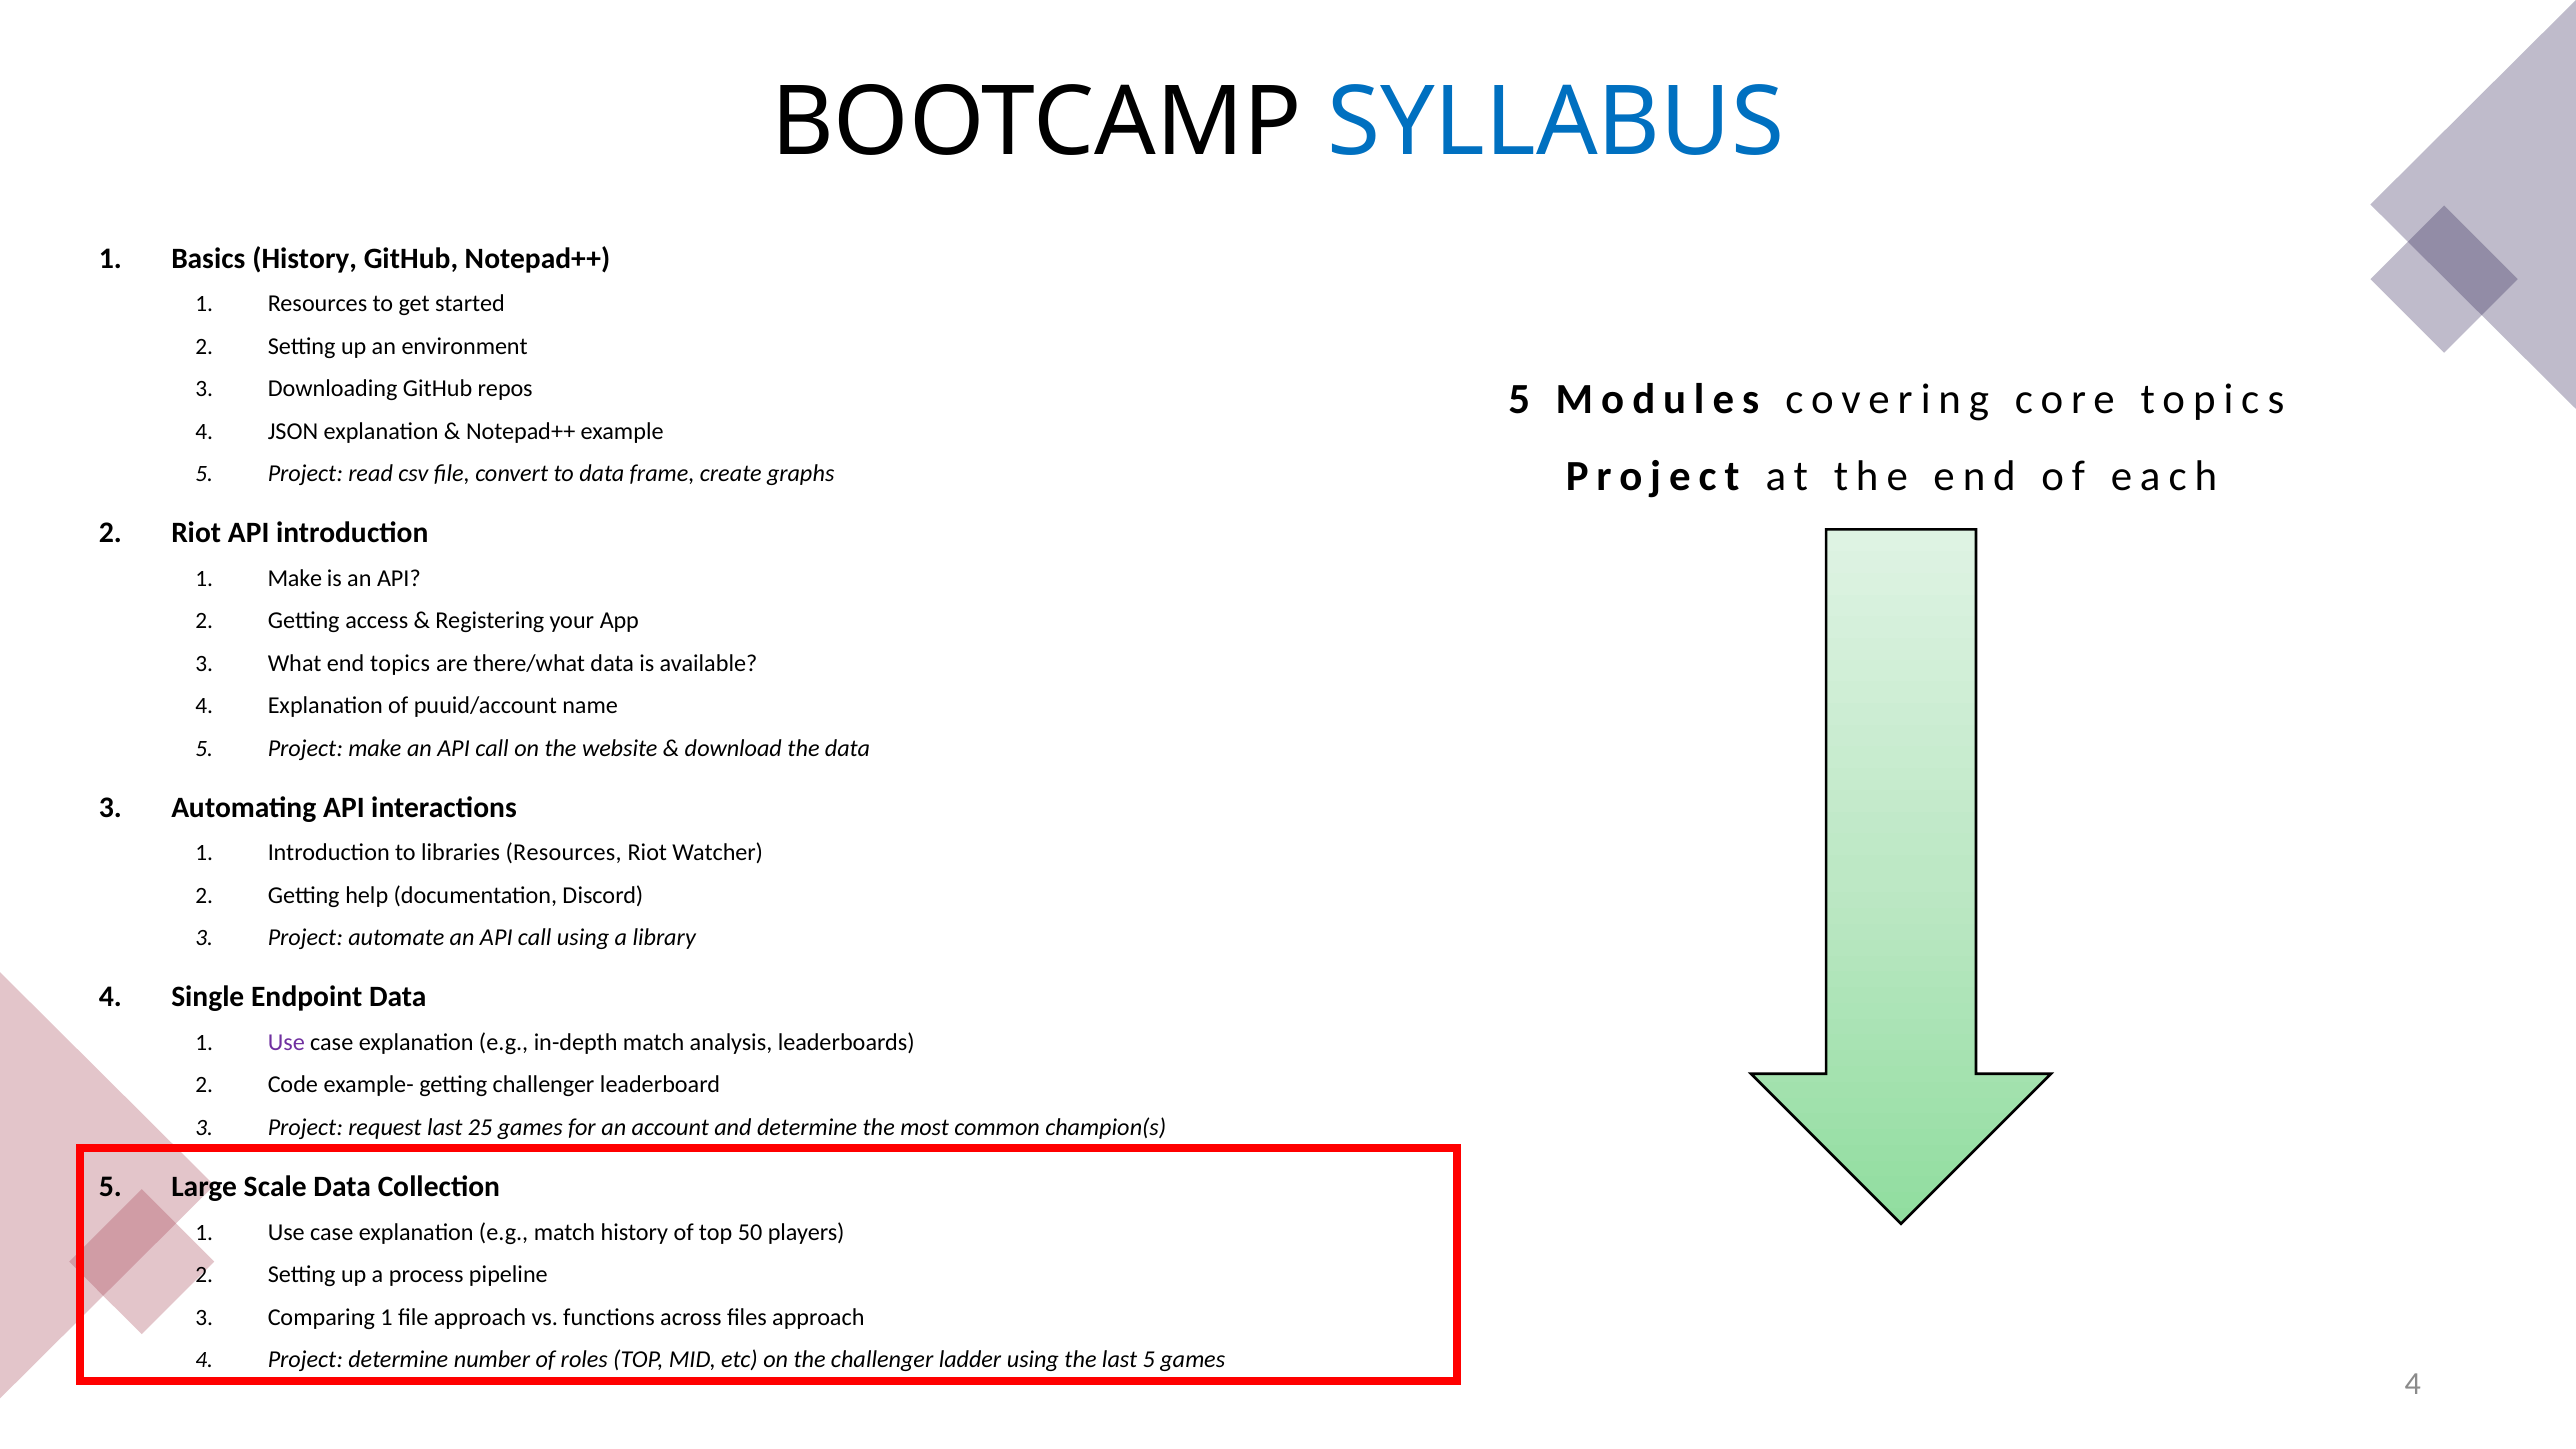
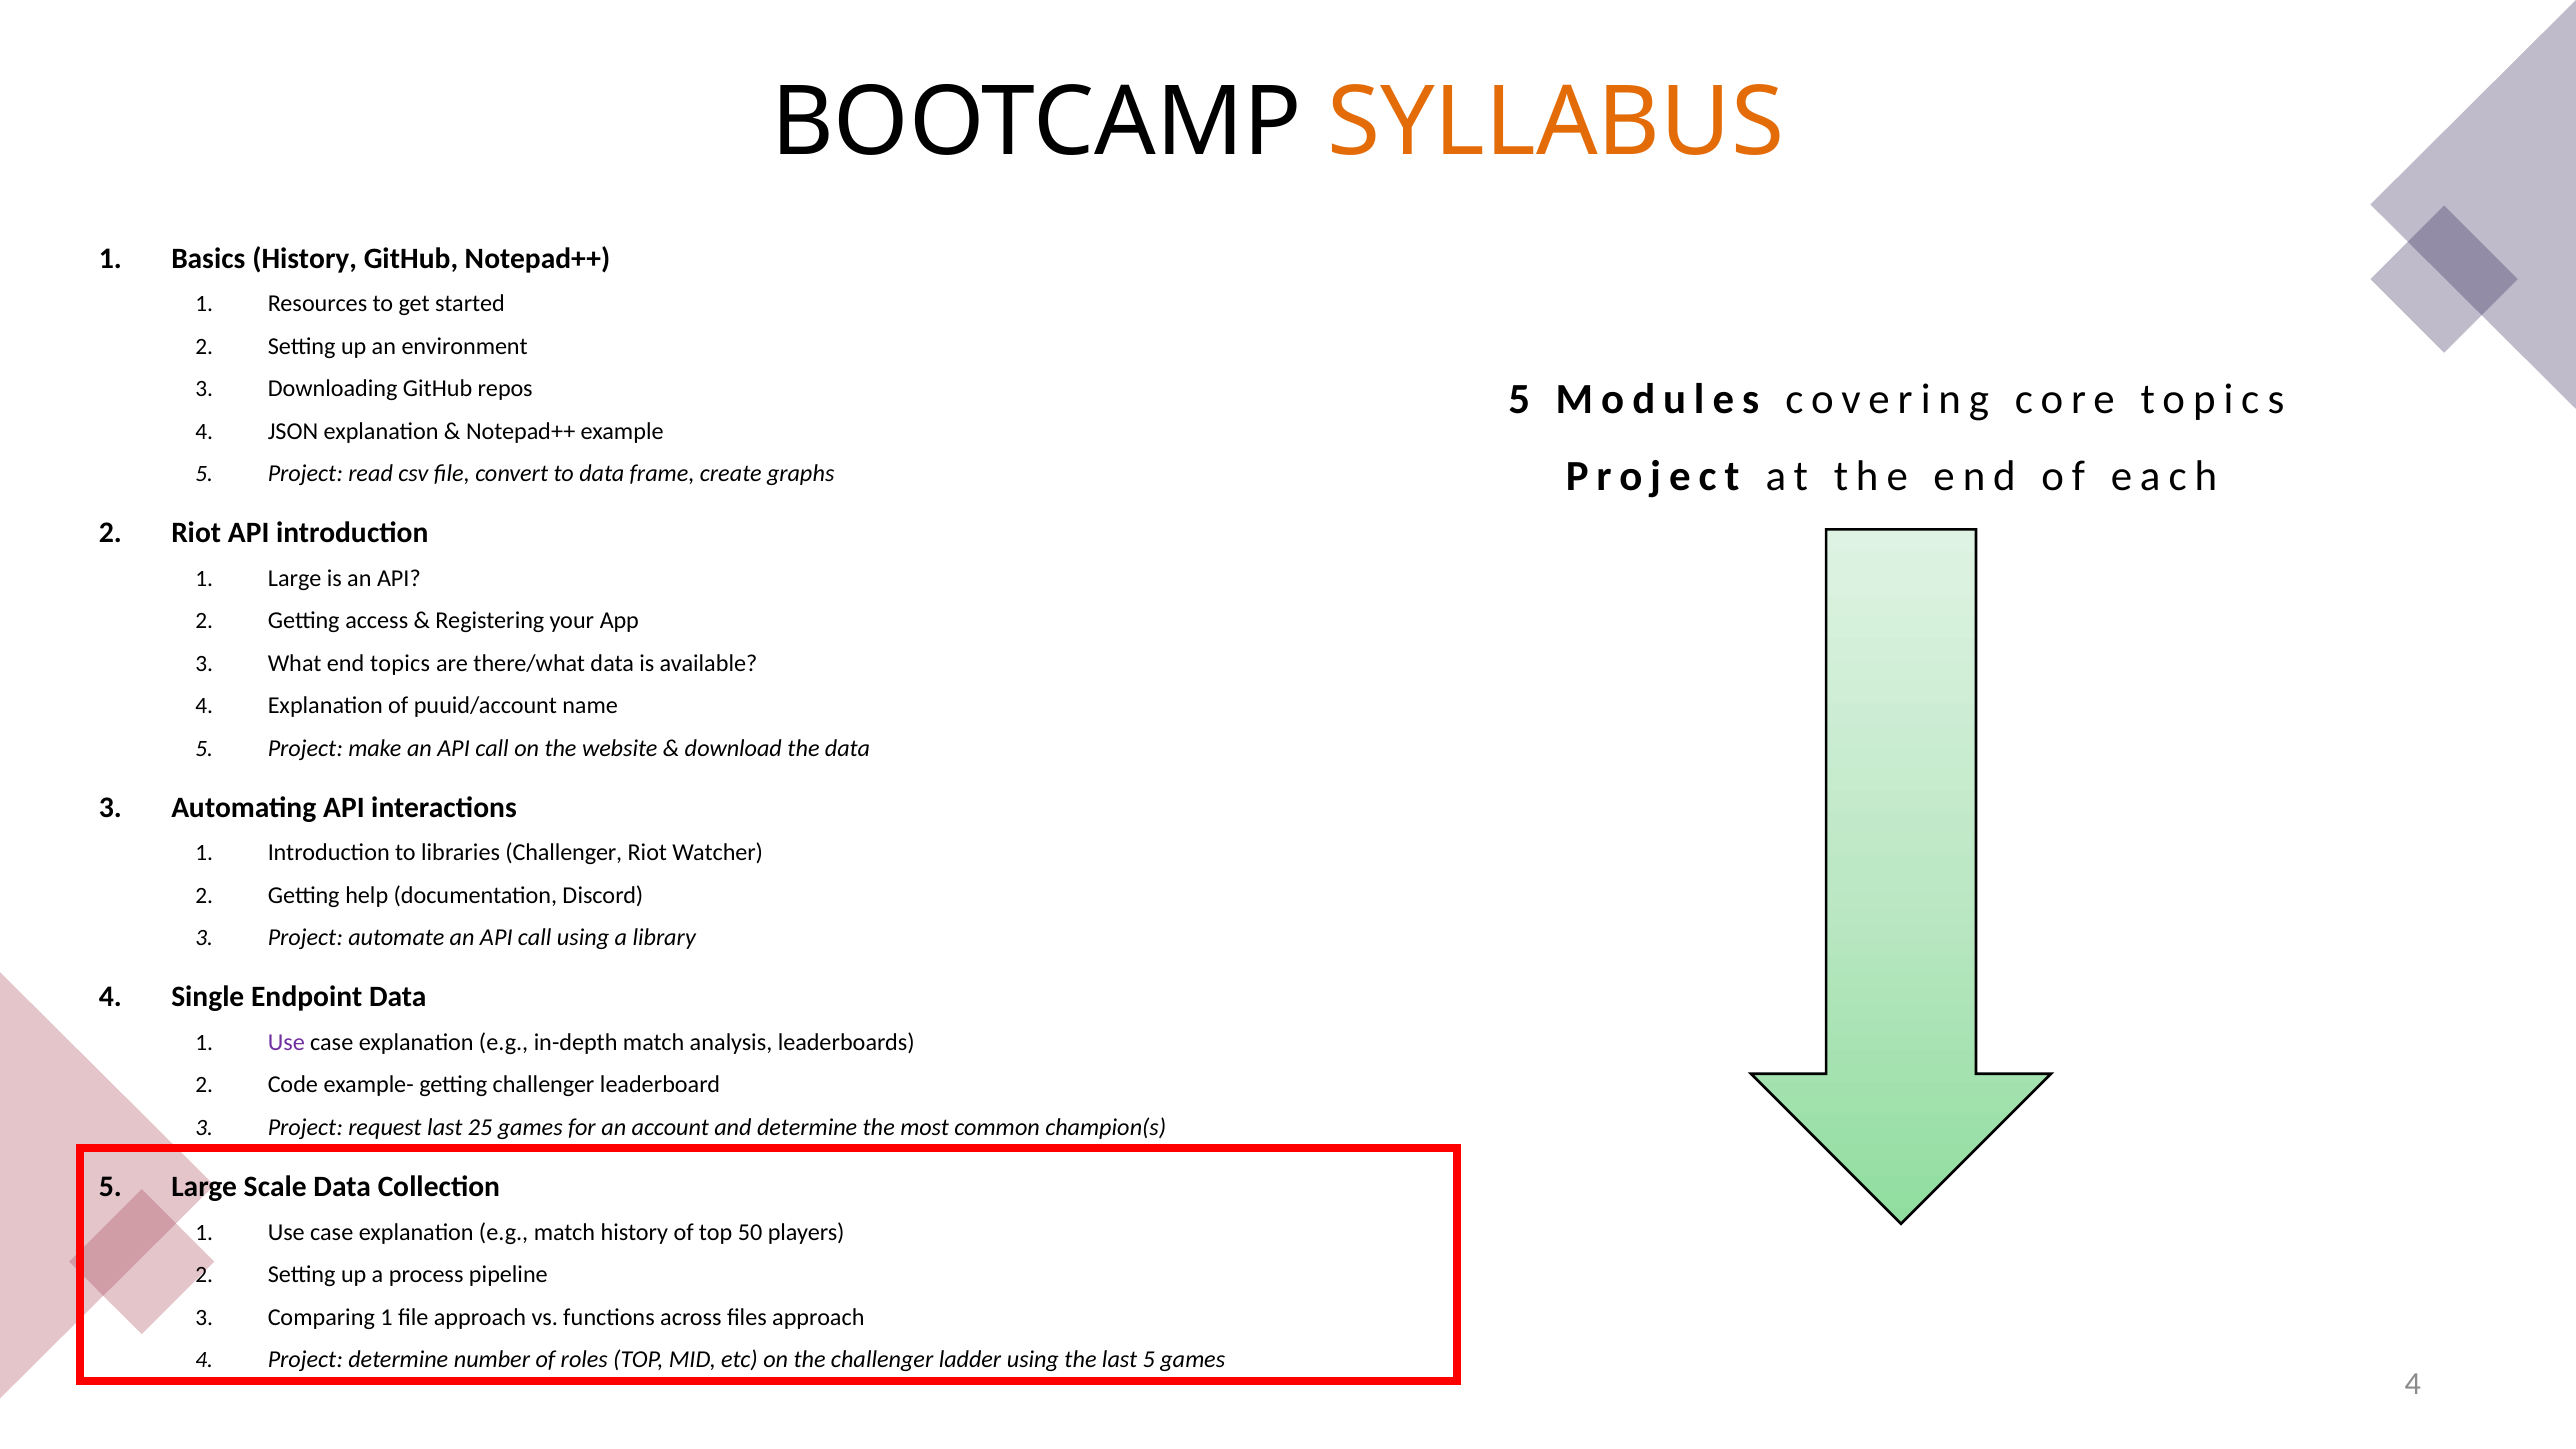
SYLLABUS colour: blue -> orange (1556, 123)
1 Make: Make -> Large (295, 578)
libraries Resources: Resources -> Challenger (564, 853)
